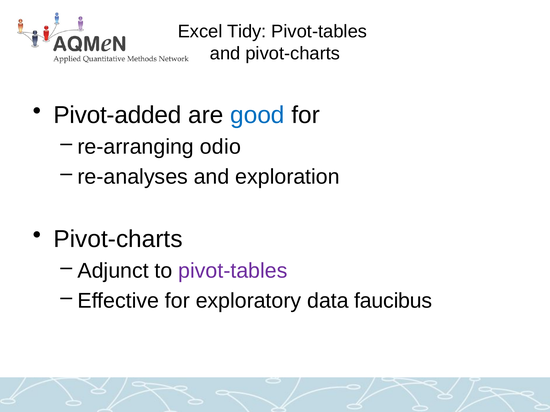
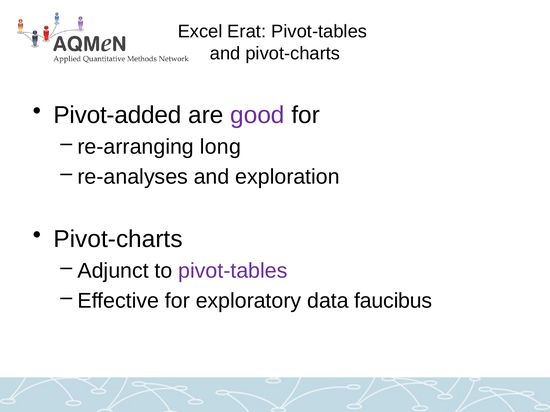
Tidy: Tidy -> Erat (247, 32)
good colour: blue -> purple (257, 115)
odio: odio -> long (220, 147)
